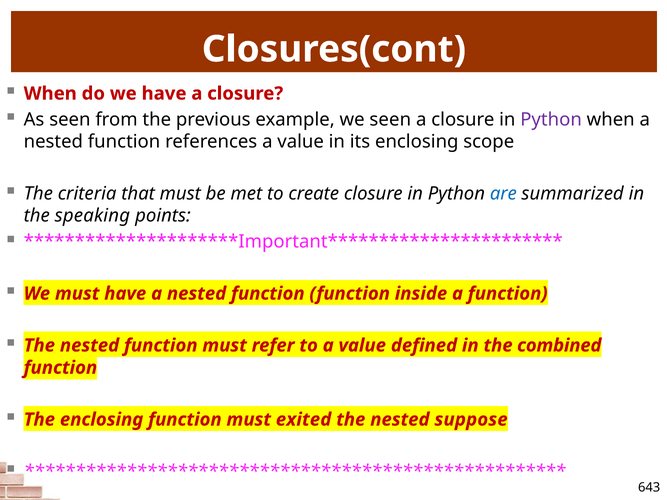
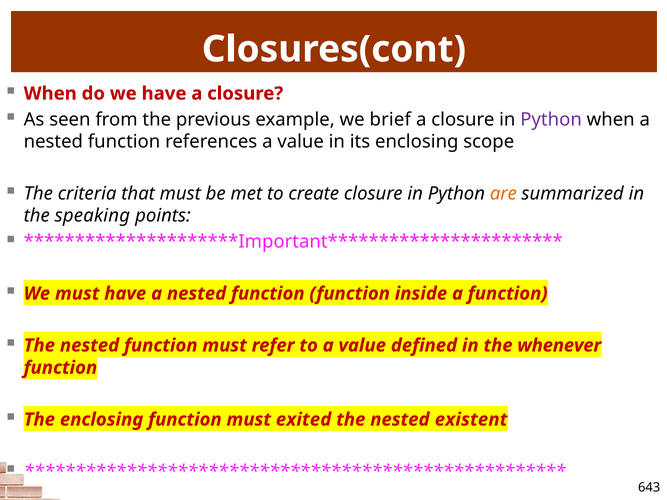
we seen: seen -> brief (390, 120)
are colour: blue -> orange (503, 194)
combined: combined -> whenever (559, 346)
suppose: suppose -> existent (471, 420)
